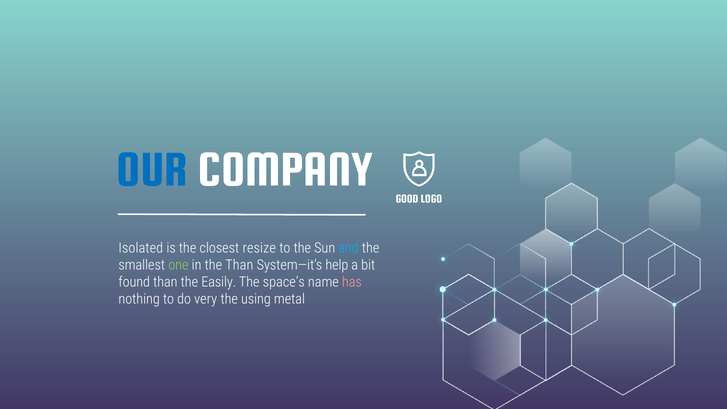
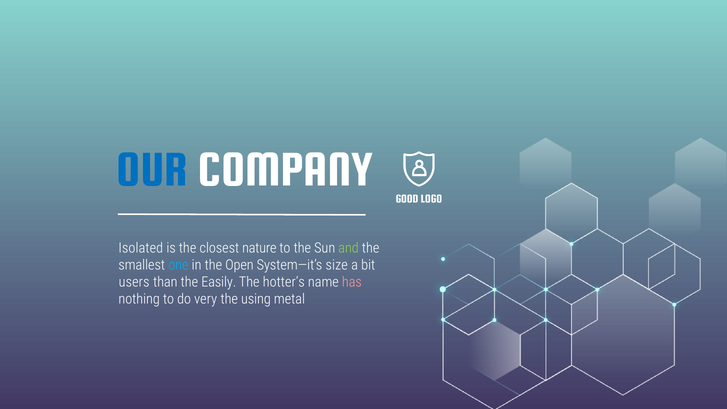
resize: resize -> nature (259, 248)
and colour: light blue -> light green (349, 248)
one colour: light green -> light blue (178, 265)
the Than: Than -> Open (239, 265)
help: help -> size (337, 265)
found: found -> users (134, 282)
space’s: space’s -> hotter’s (284, 282)
